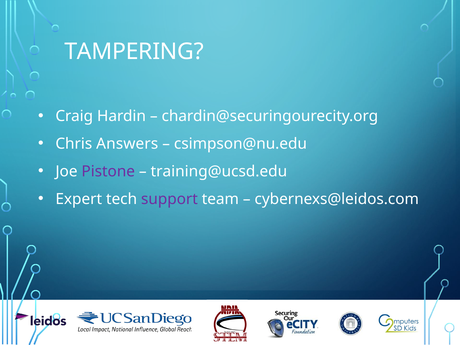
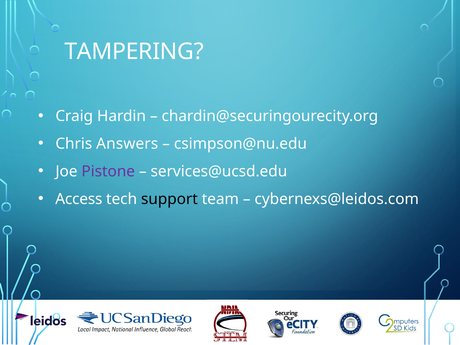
training@ucsd.edu: training@ucsd.edu -> services@ucsd.edu (219, 171)
Expert: Expert -> Access (79, 199)
support colour: purple -> black (169, 199)
